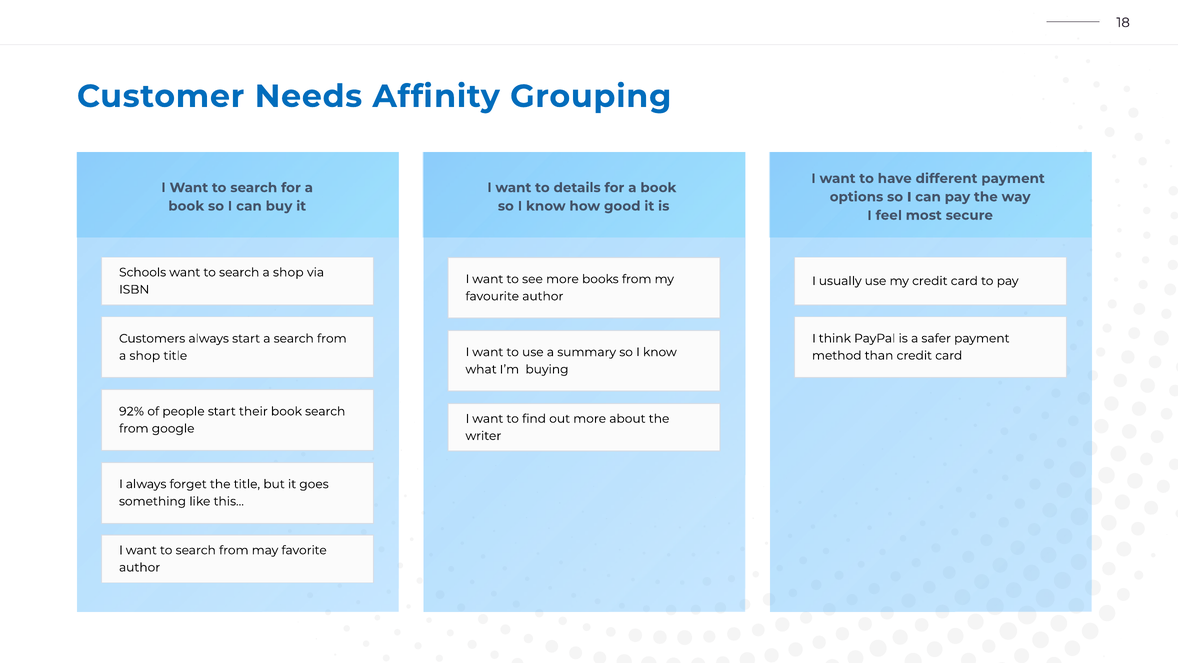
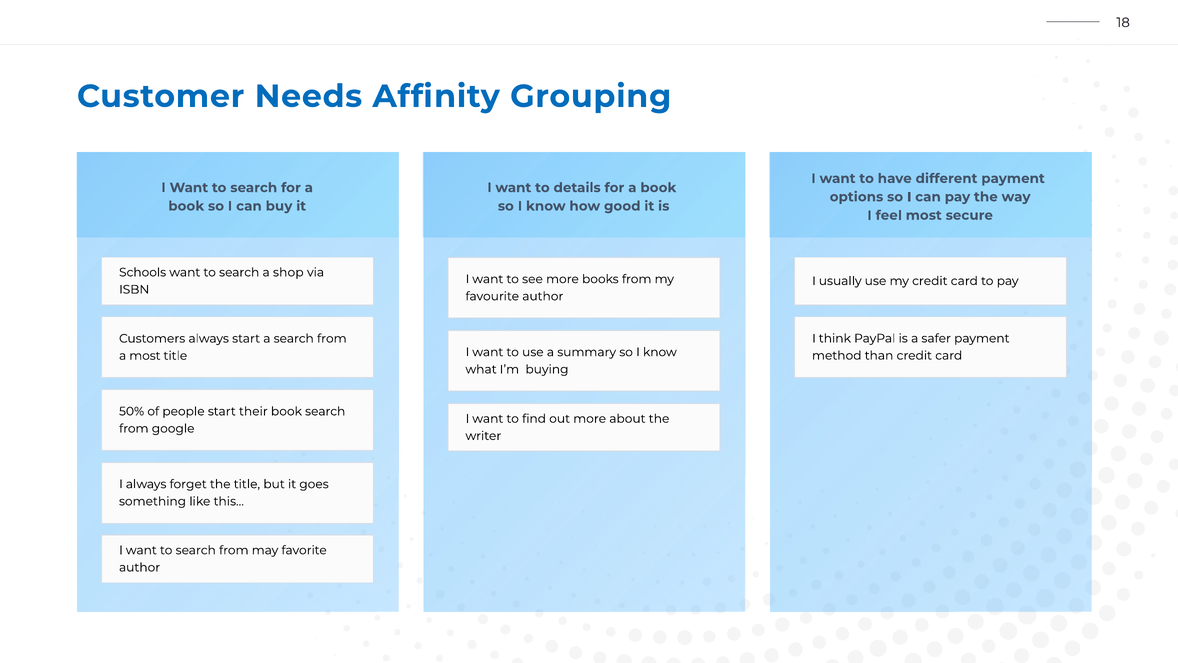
shop: shop -> most (145, 356)
92%: 92% -> 50% (132, 411)
